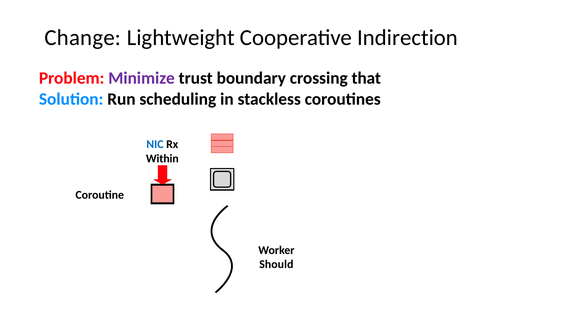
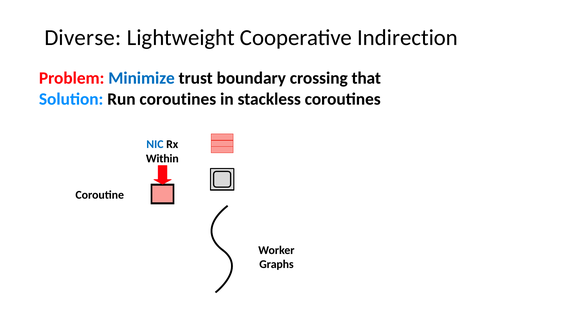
Change: Change -> Diverse (83, 38)
Minimize colour: purple -> blue (142, 78)
Run scheduling: scheduling -> coroutines (178, 99)
Should: Should -> Graphs (276, 264)
